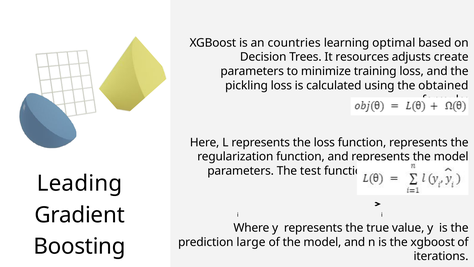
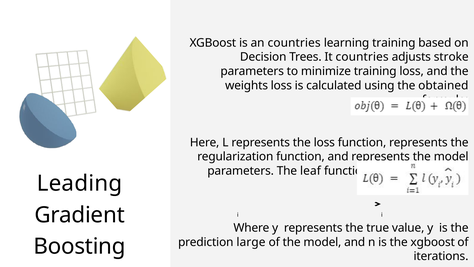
learning optimal: optimal -> training (394, 43)
It resources: resources -> countries (362, 57)
create: create -> stroke (451, 57)
pickling: pickling -> weights (247, 85)
test: test -> leaf (310, 171)
